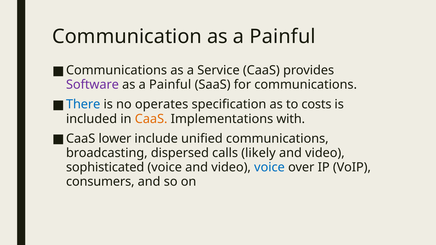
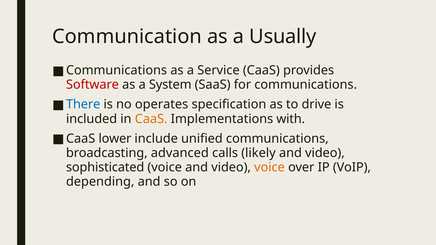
Communication as a Painful: Painful -> Usually (283, 37)
Software colour: purple -> red (92, 85)
Painful: Painful -> System (170, 85)
costs: costs -> drive (316, 105)
dispersed: dispersed -> advanced (180, 153)
voice colour: blue -> orange (269, 167)
consumers: consumers -> depending (100, 182)
